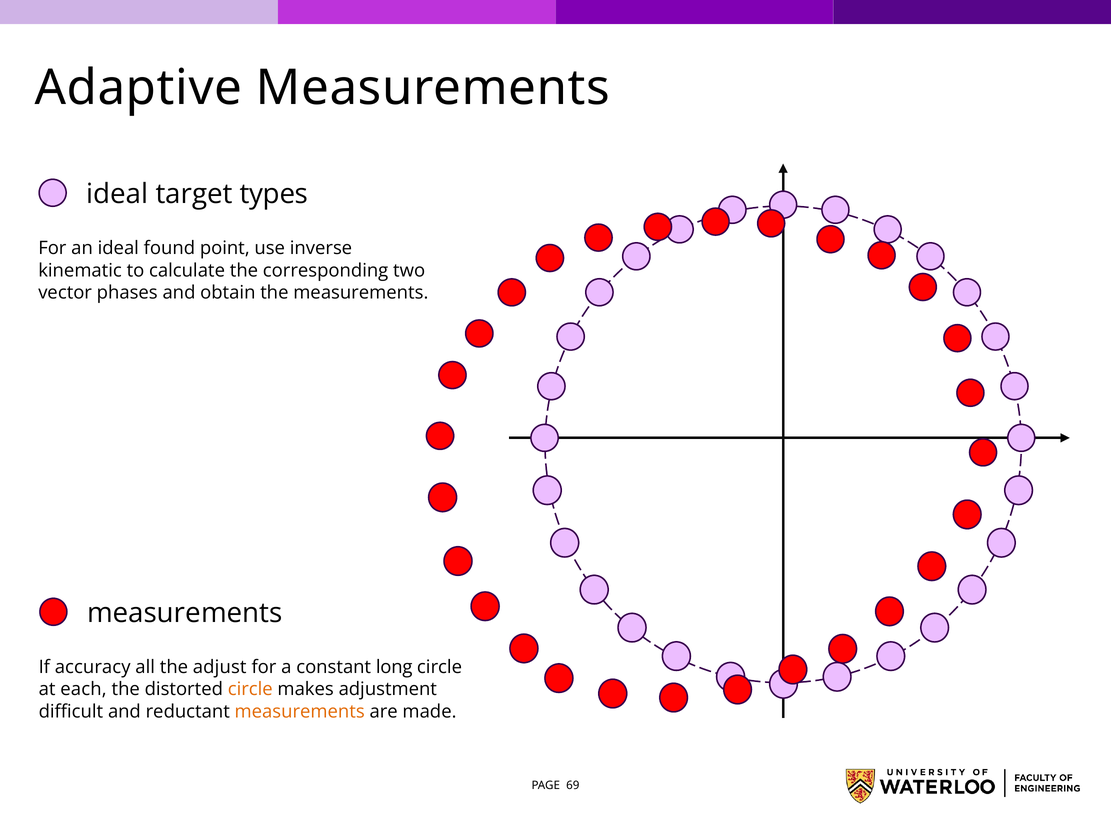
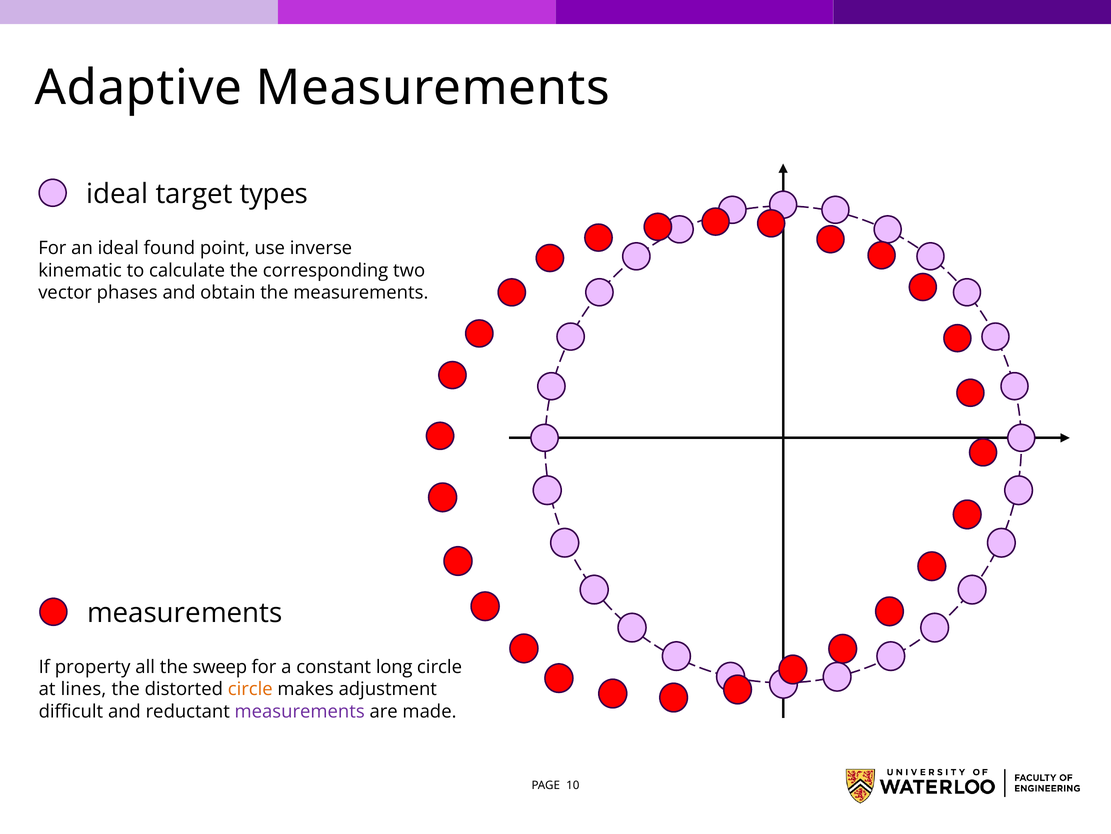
accuracy: accuracy -> property (93, 666)
adjust: adjust -> sweep (220, 666)
each: each -> lines (83, 689)
measurements colour: orange -> purple (300, 711)
69: 69 -> 10 (573, 785)
